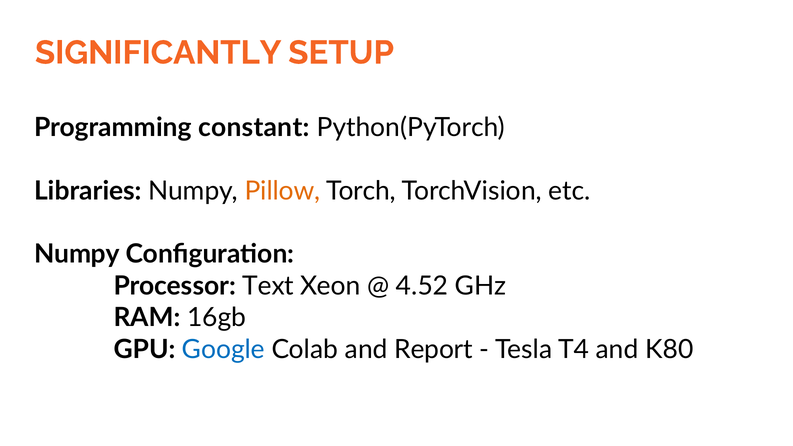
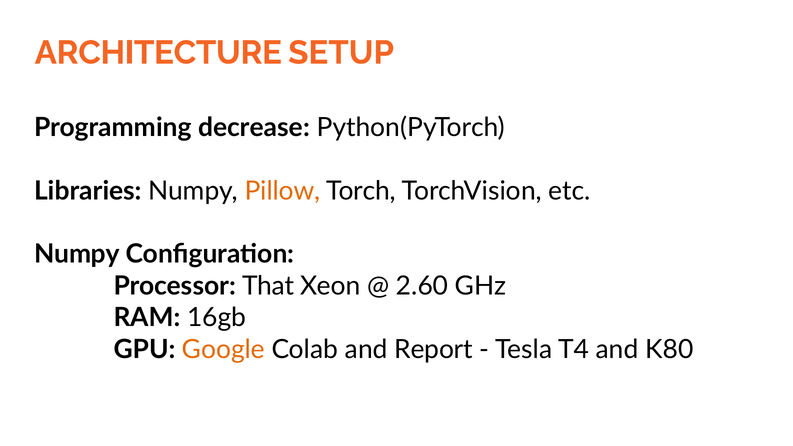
SIGNIFICANTLY: SIGNIFICANTLY -> ARCHITECTURE (158, 53)
constant: constant -> decrease (254, 127)
Text: Text -> That (268, 286)
4.52: 4.52 -> 2.60 (422, 286)
Google colour: blue -> orange (223, 349)
